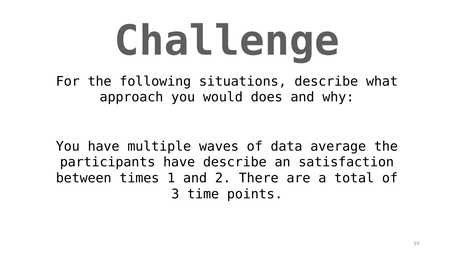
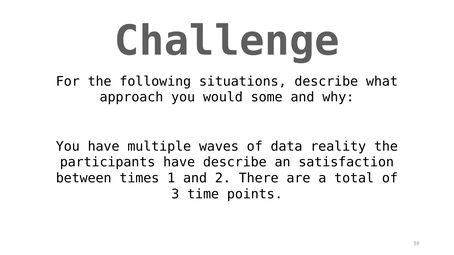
does: does -> some (267, 97)
average: average -> reality (338, 147)
